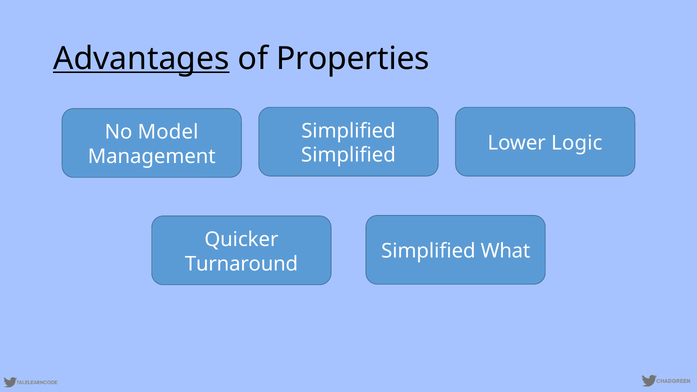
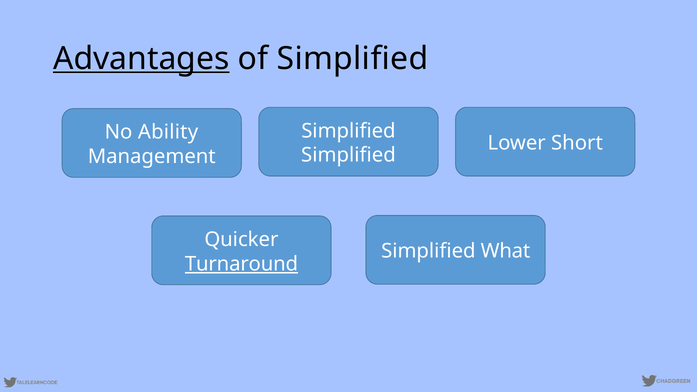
of Properties: Properties -> Simplified (353, 59)
Model: Model -> Ability (168, 132)
Logic: Logic -> Short (577, 143)
Turnaround underline: none -> present (242, 264)
